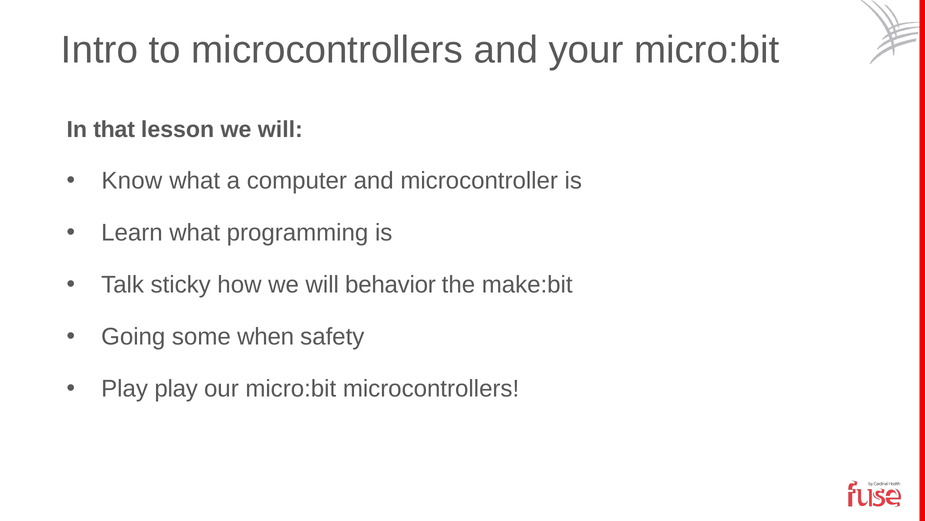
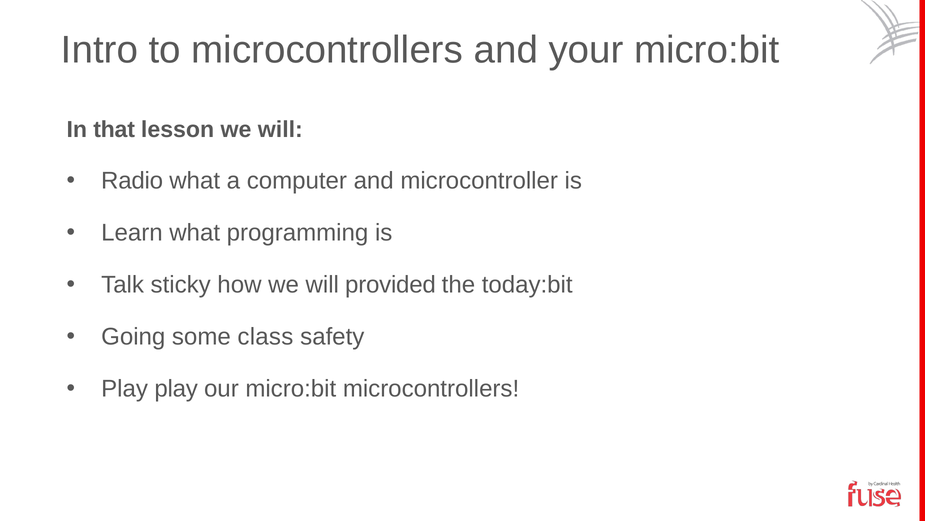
Know: Know -> Radio (132, 180)
behavior: behavior -> provided (390, 284)
make:bit: make:bit -> today:bit (527, 284)
when: when -> class (265, 336)
